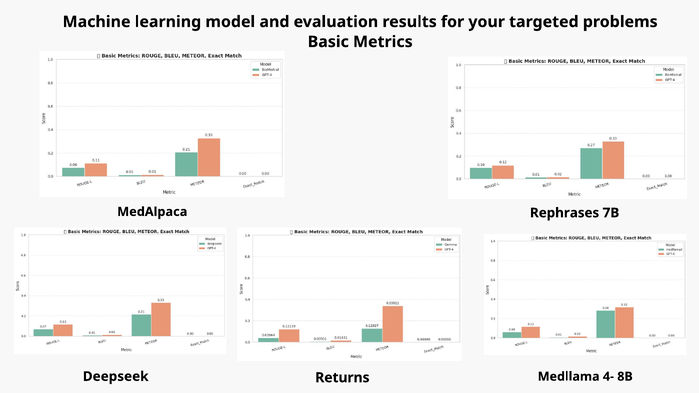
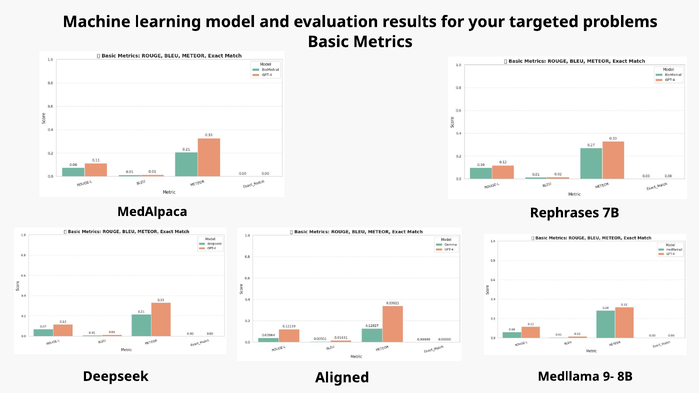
4-: 4- -> 9- (608, 377)
Returns: Returns -> Aligned (342, 378)
